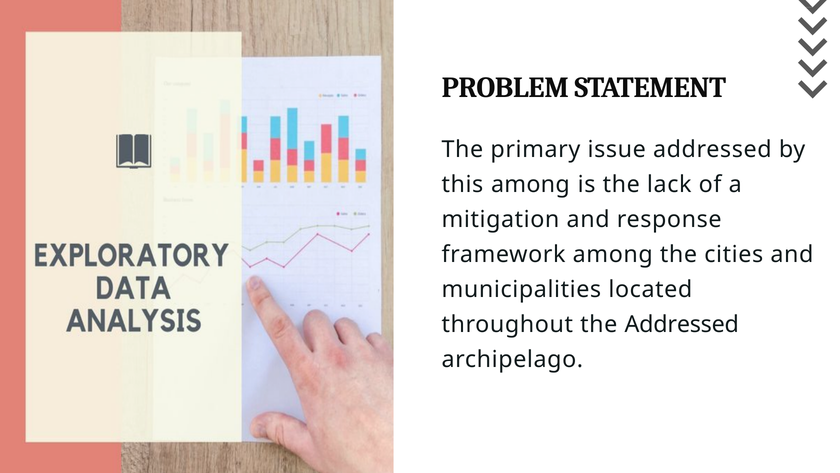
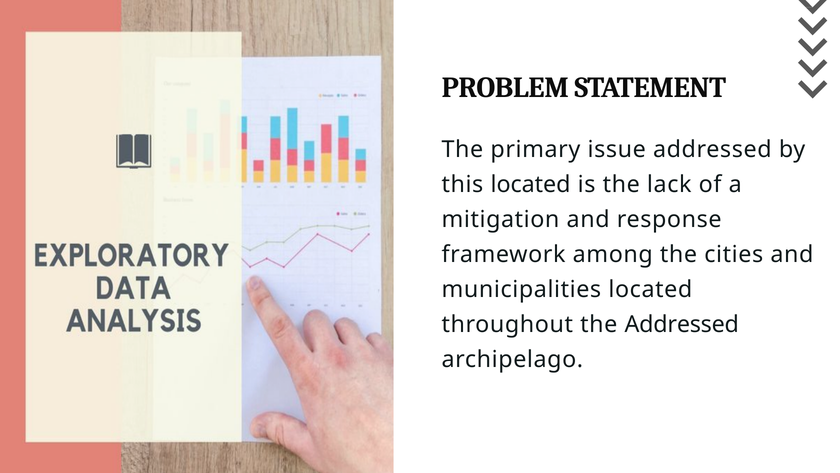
this among: among -> located (531, 184)
